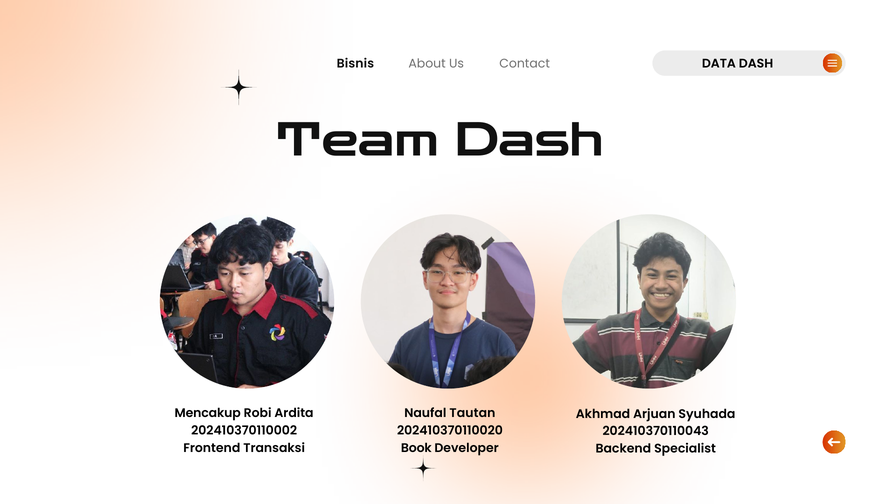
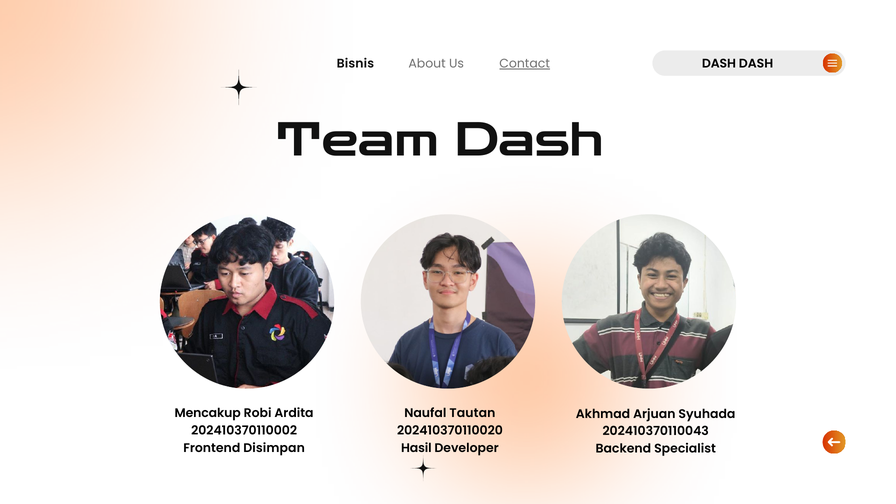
Contact underline: none -> present (525, 64)
DATA: DATA -> DASH (719, 64)
Transaksi: Transaksi -> Disimpan (274, 448)
Book: Book -> Hasil (416, 448)
